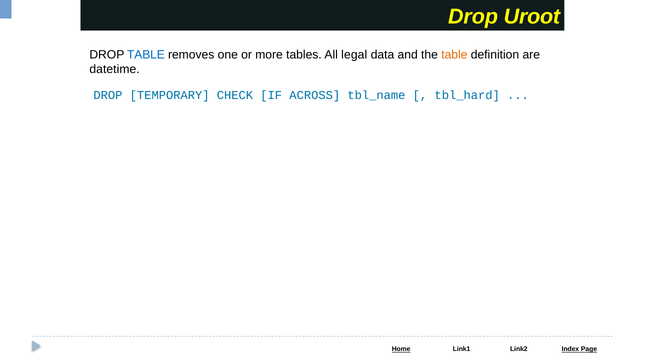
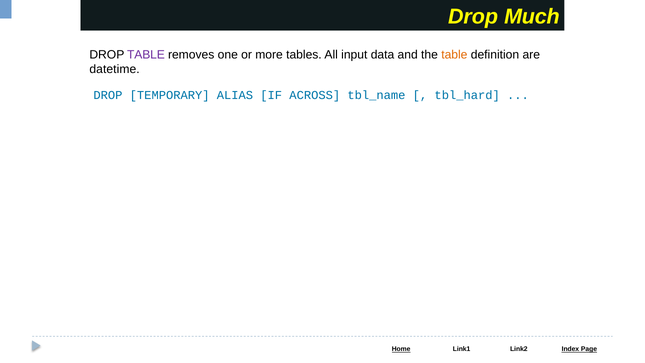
Uroot: Uroot -> Much (532, 17)
TABLE colour: blue -> purple (146, 55)
legal: legal -> input (354, 55)
CHECK: CHECK -> ALIAS (235, 95)
